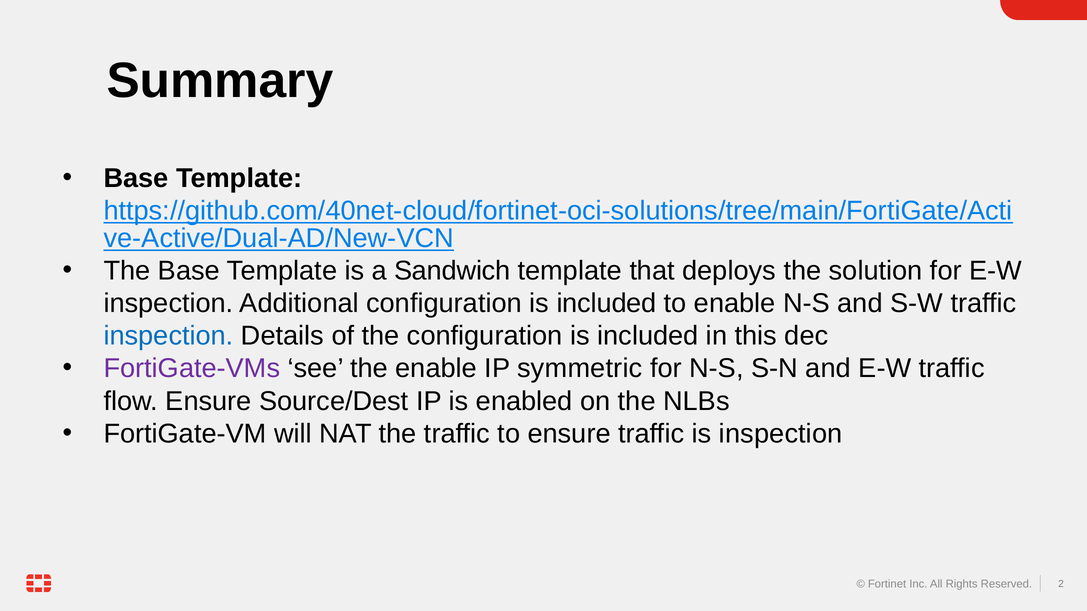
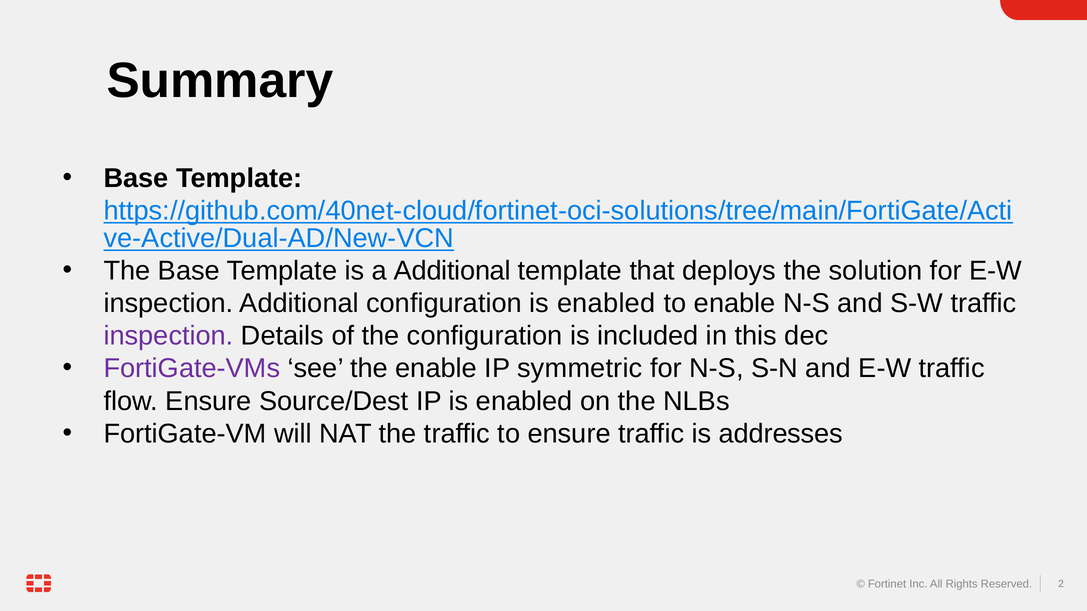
a Sandwich: Sandwich -> Additional (452, 271)
Additional configuration is included: included -> enabled (606, 304)
inspection colour: blue -> purple (169, 336)
is inspection: inspection -> addresses (781, 434)
